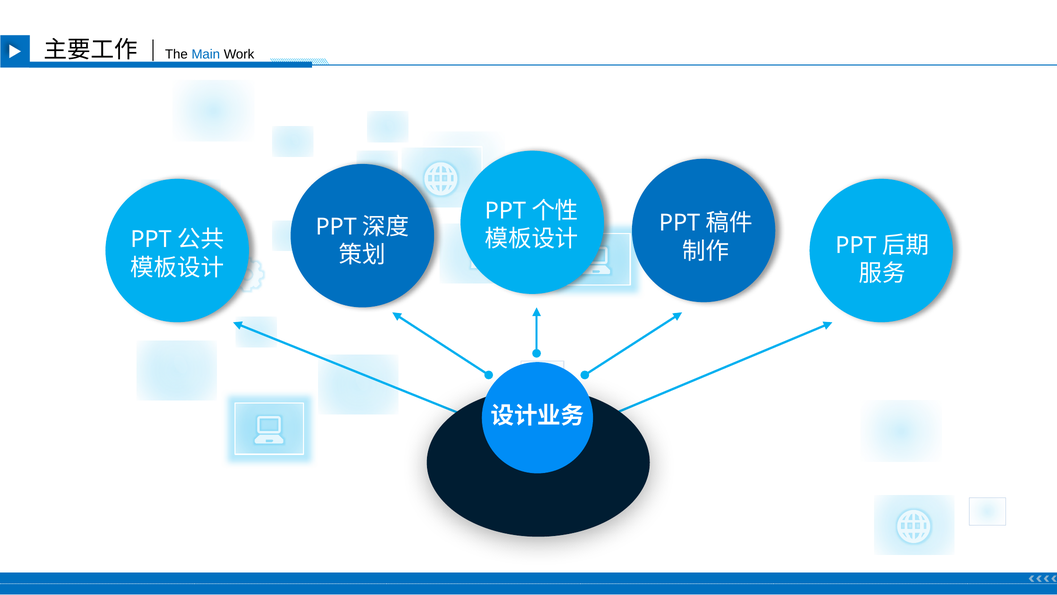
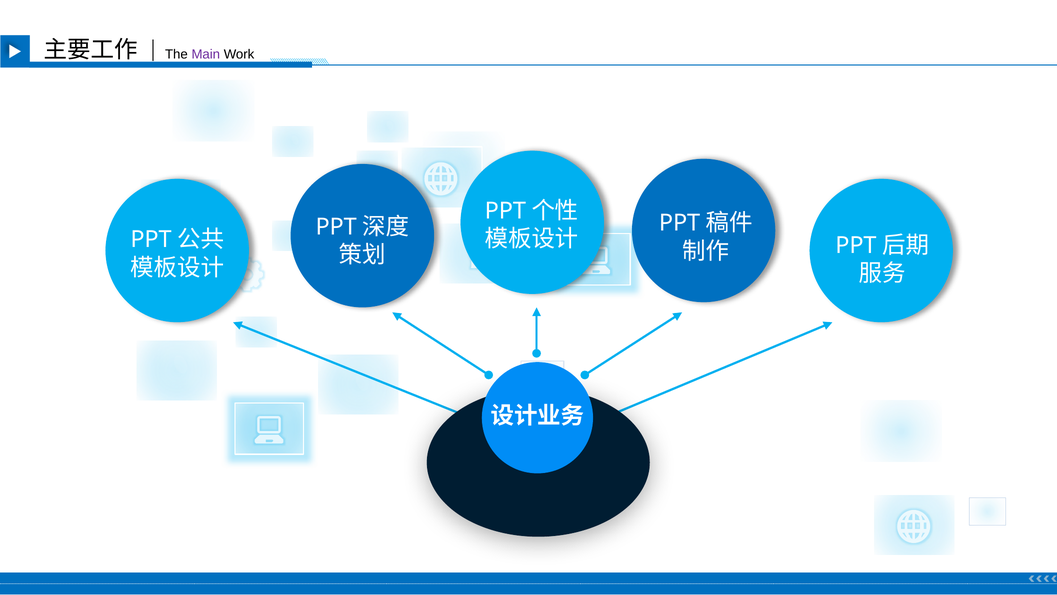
Main colour: blue -> purple (206, 54)
